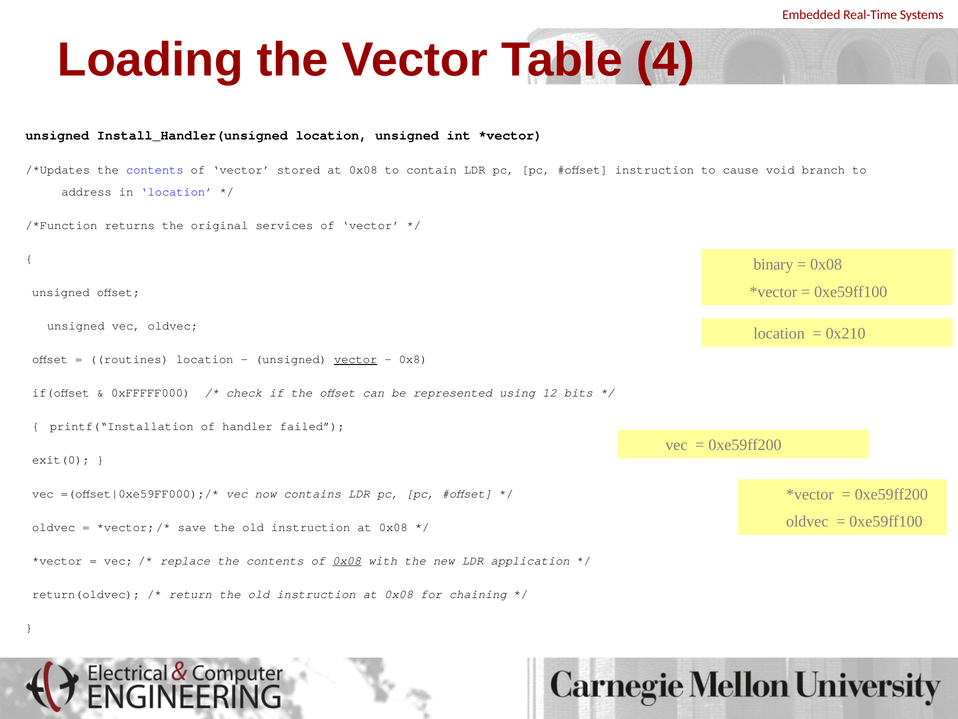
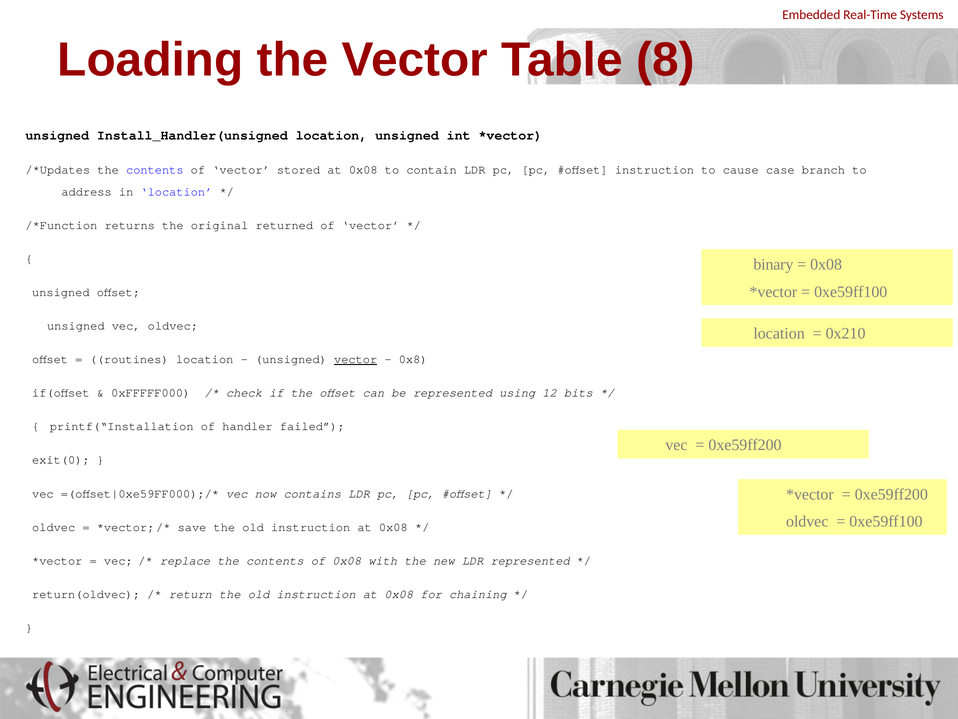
4: 4 -> 8 (665, 60)
void: void -> case (780, 169)
services: services -> returned (284, 225)
0x08 underline: present -> none (347, 560)
LDR application: application -> represented (530, 560)
